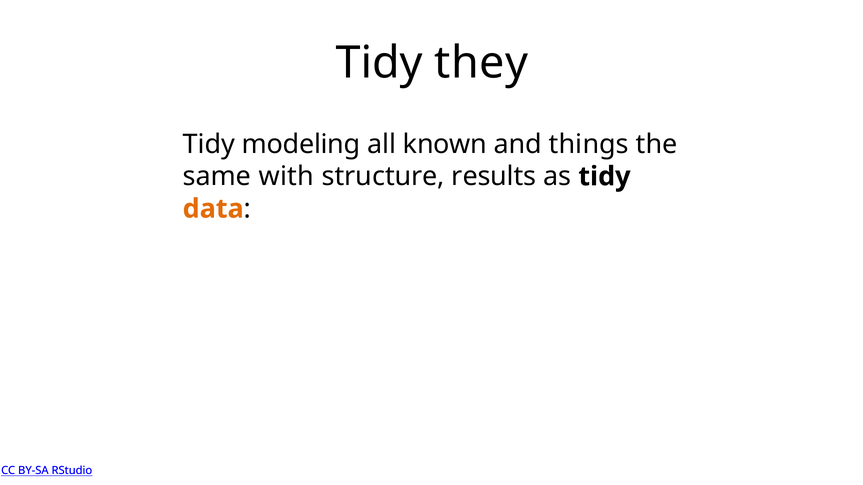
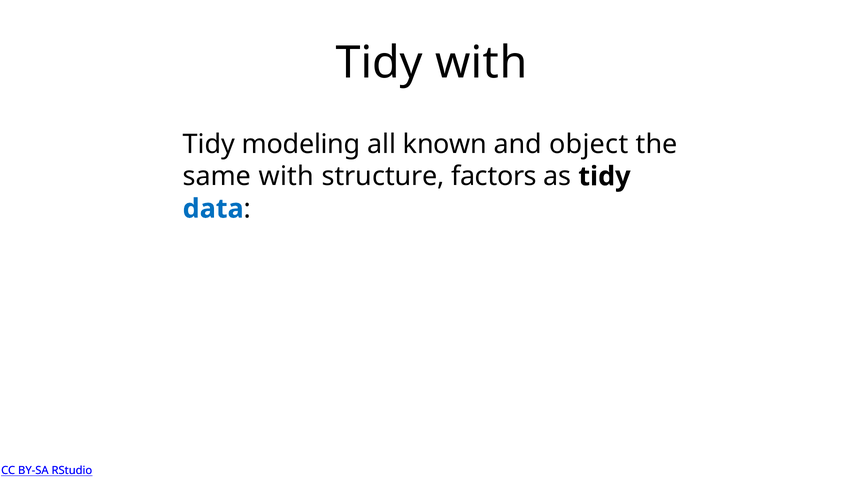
Tidy they: they -> with (481, 63)
things: things -> object (589, 144)
results: results -> factors (494, 177)
data colour: orange -> blue (213, 209)
